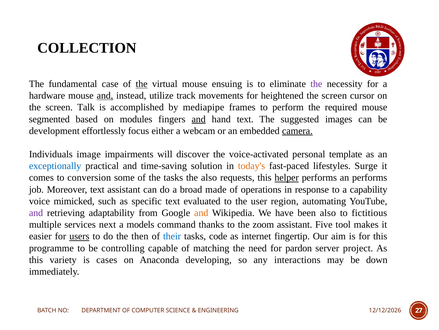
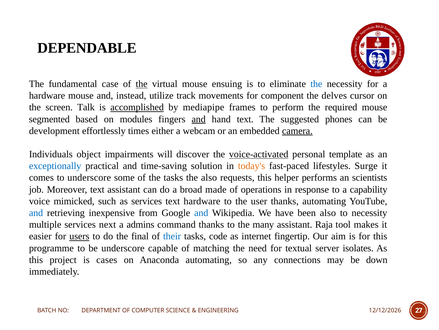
COLLECTION: COLLECTION -> DEPENDABLE (87, 48)
the colour: purple -> blue (316, 84)
and underline: present -> none (105, 95)
heightened: heightened -> component (282, 95)
screen: screen -> delves (334, 95)
accomplished underline: none -> present (137, 107)
images: images -> phones (339, 119)
focus: focus -> times (139, 131)
image: image -> object (89, 154)
voice-activated underline: none -> present (259, 154)
to conversion: conversion -> underscore (89, 177)
helper underline: present -> none (287, 177)
an performs: performs -> scientists (370, 177)
as specific: specific -> services (147, 201)
text evaluated: evaluated -> hardware (202, 201)
user region: region -> thanks (285, 201)
and colour: purple -> blue (36, 212)
adaptability: adaptability -> inexpensive (112, 212)
and colour: orange -> blue (201, 212)
to fictitious: fictitious -> necessity (369, 212)
models: models -> admins (140, 224)
zoom: zoom -> many (263, 224)
Five: Five -> Raja (324, 224)
then: then -> final (140, 236)
be controlling: controlling -> underscore (123, 248)
pardon: pardon -> textual (299, 248)
project: project -> isolates (358, 248)
variety: variety -> project (63, 259)
Anaconda developing: developing -> automating (209, 259)
interactions: interactions -> connections (297, 259)
